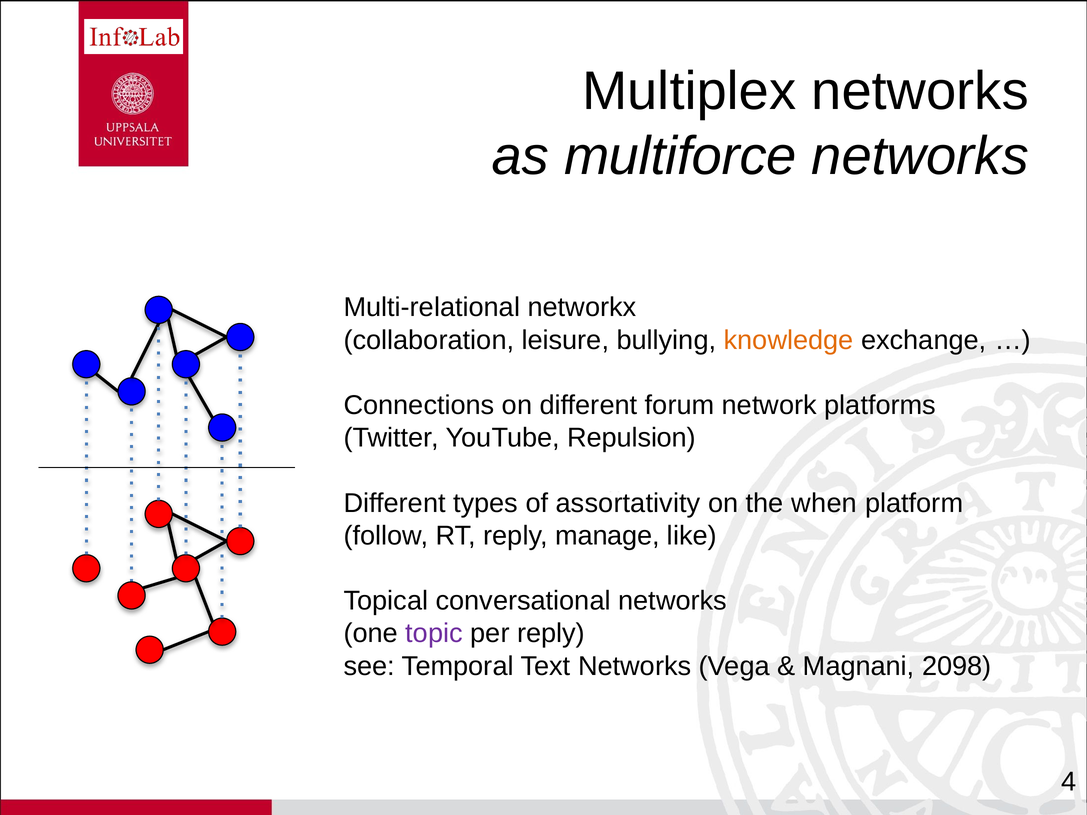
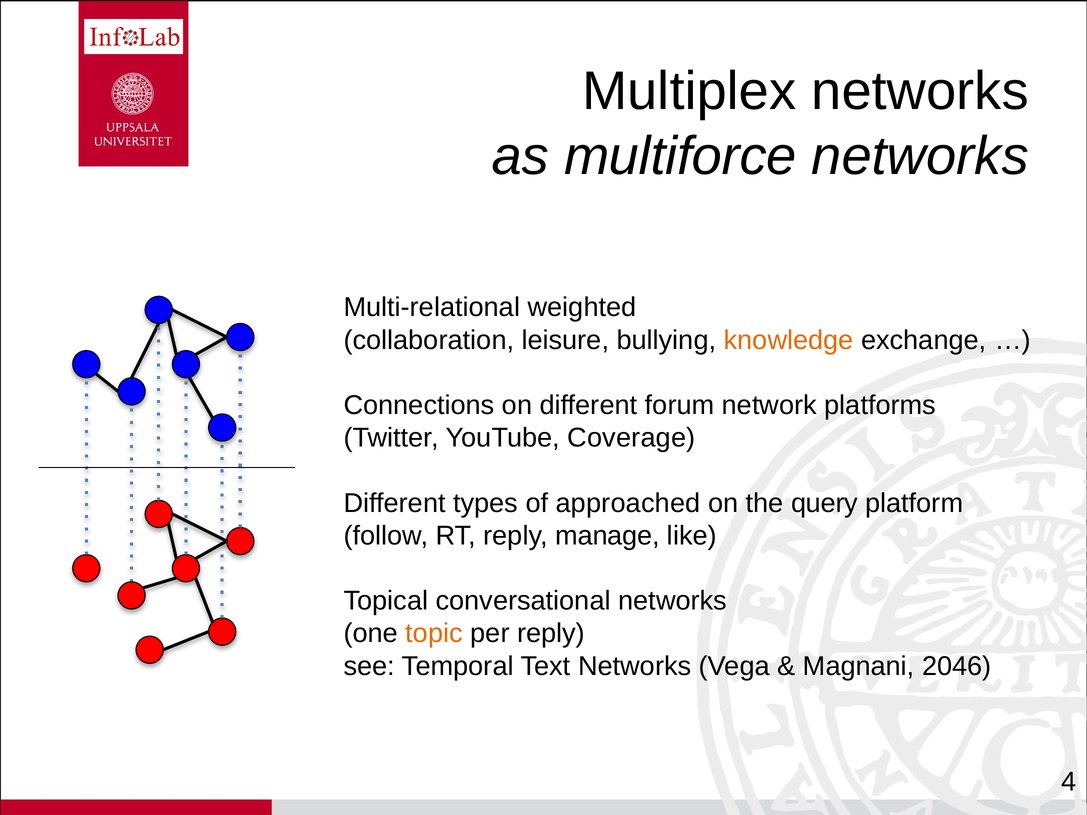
networkx: networkx -> weighted (582, 308)
Repulsion: Repulsion -> Coverage (631, 438)
assortativity: assortativity -> approached (628, 503)
when: when -> query (824, 503)
topic colour: purple -> orange (434, 634)
2098: 2098 -> 2046 (957, 666)
